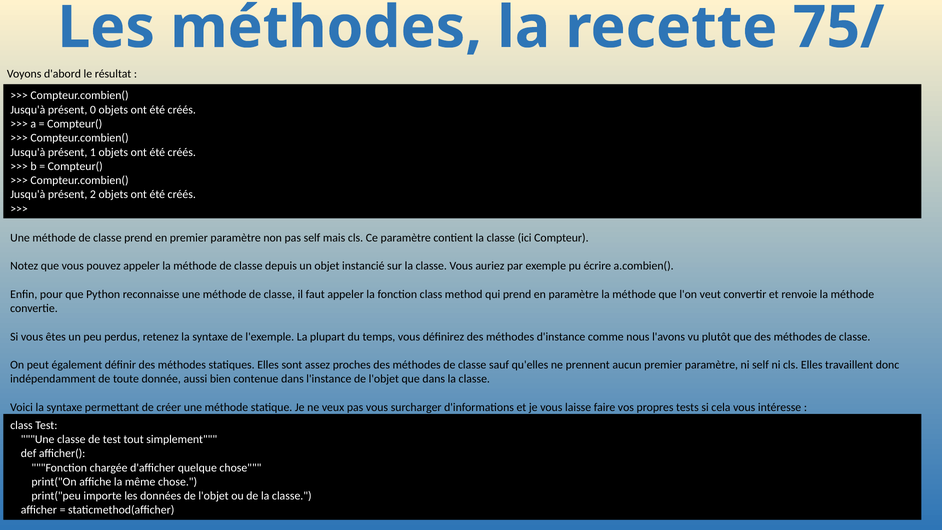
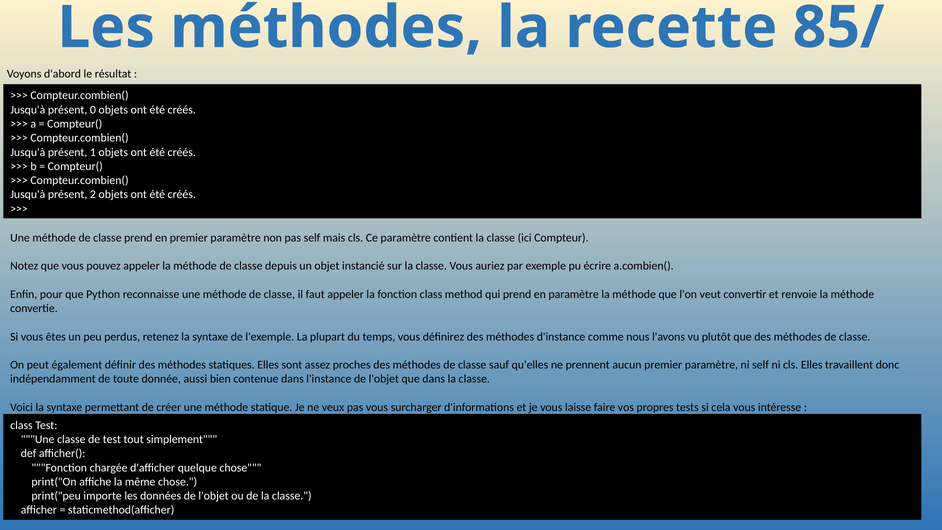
75/: 75/ -> 85/ (839, 28)
